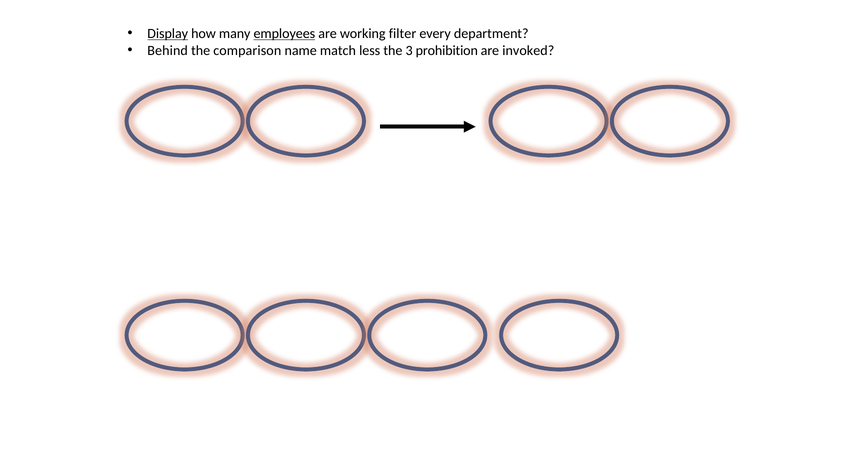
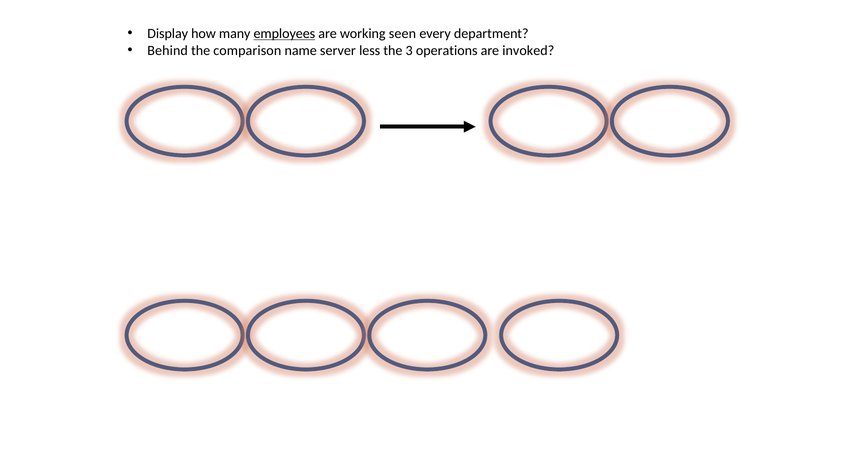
Display underline: present -> none (168, 34)
filter: filter -> seen (402, 34)
match: match -> server (338, 51)
prohibition: prohibition -> operations (447, 51)
